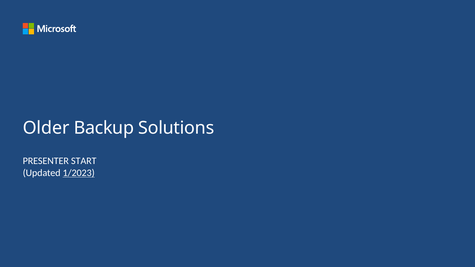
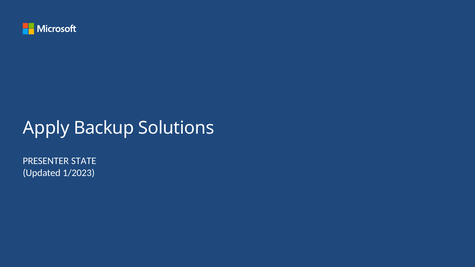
Older: Older -> Apply (46, 128)
START: START -> STATE (84, 161)
1/2023 underline: present -> none (79, 173)
